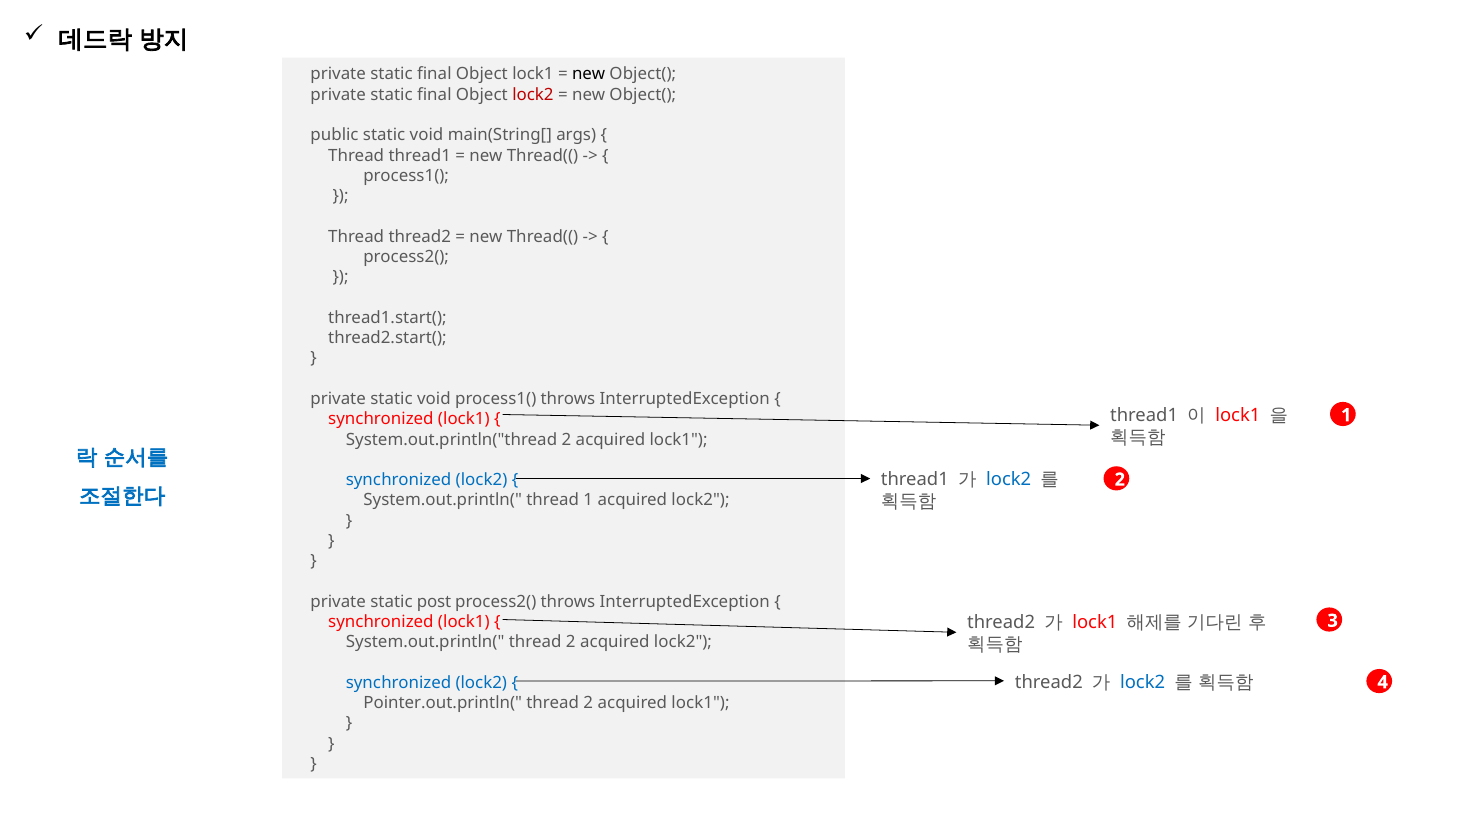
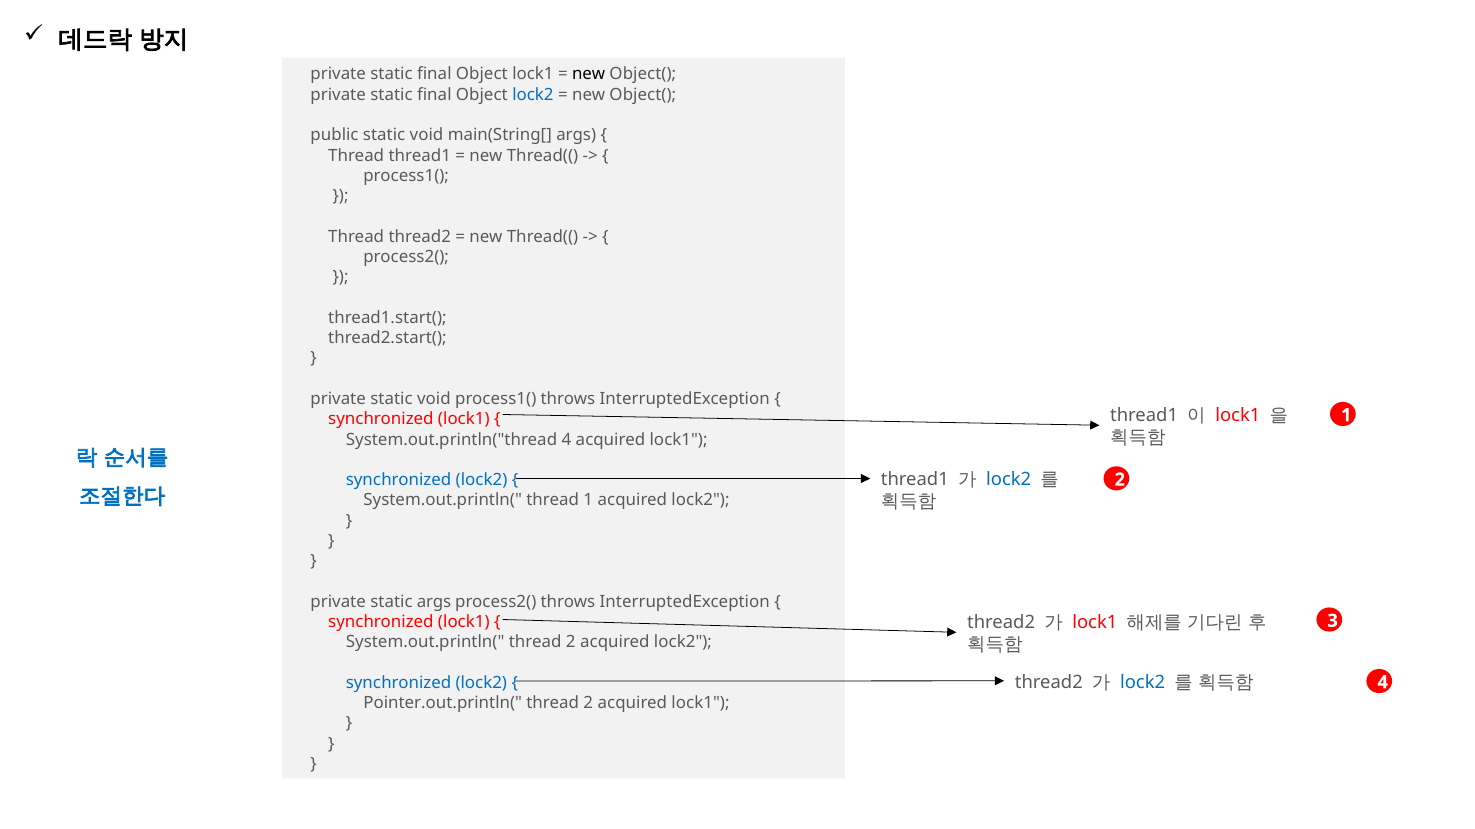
lock2 colour: red -> blue (533, 95)
System.out.println("thread 2: 2 -> 4 (566, 440)
static post: post -> args (434, 602)
